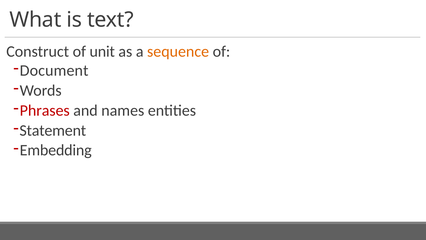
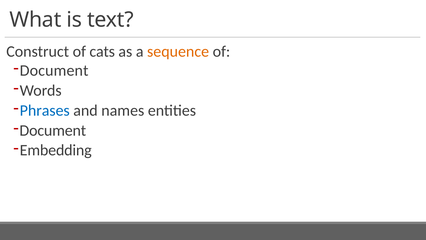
unit: unit -> cats (102, 51)
Phrases colour: red -> blue (45, 110)
Statement: Statement -> Document (53, 130)
